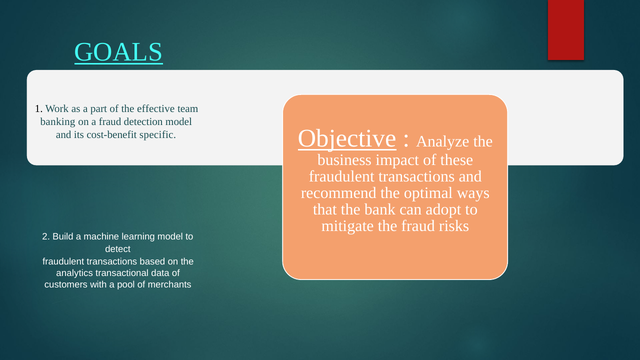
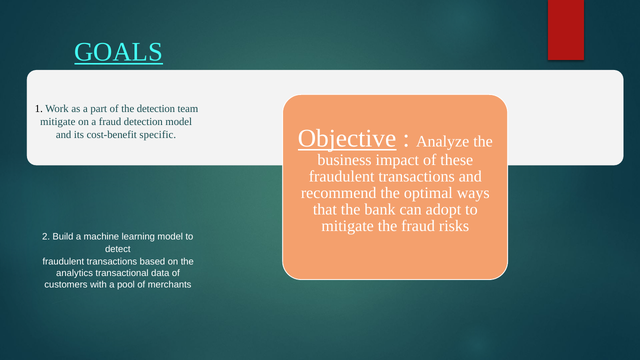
the effective: effective -> detection (156, 109)
banking: banking -> mitigate (58, 122)
